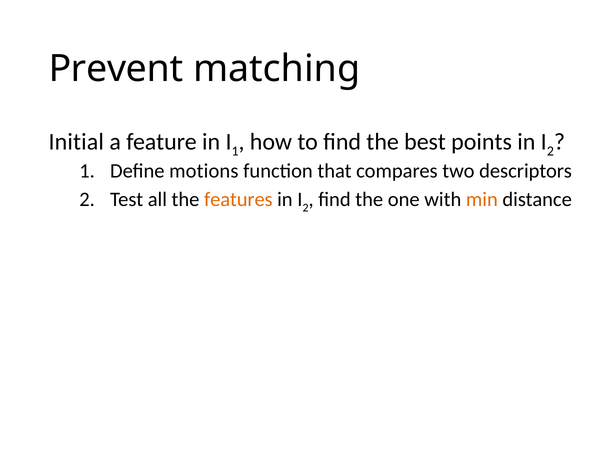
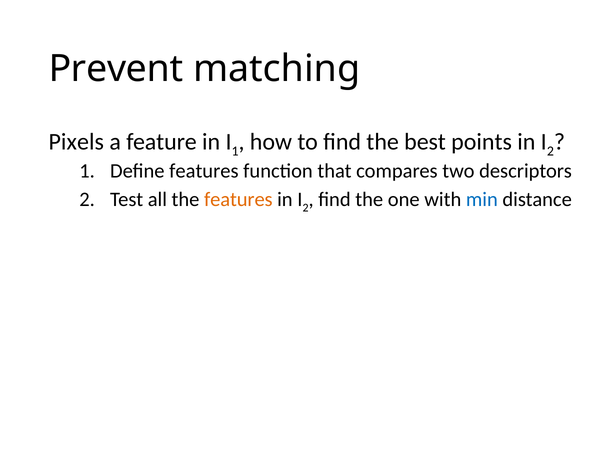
Initial: Initial -> Pixels (76, 142)
Define motions: motions -> features (204, 171)
min colour: orange -> blue (482, 200)
